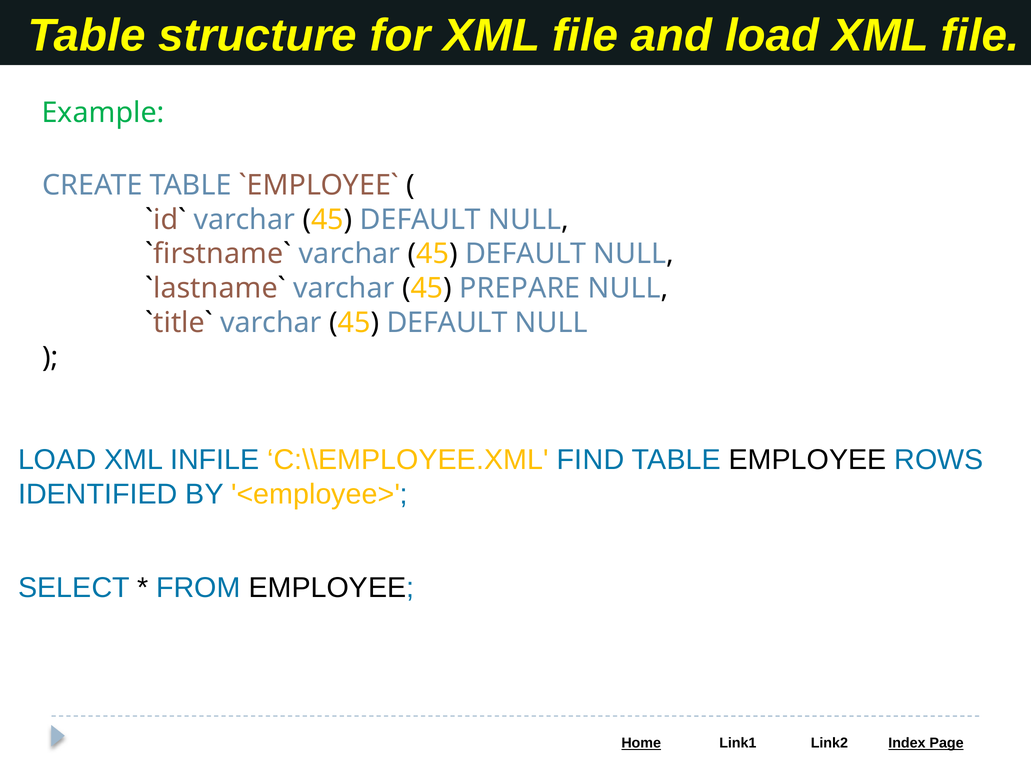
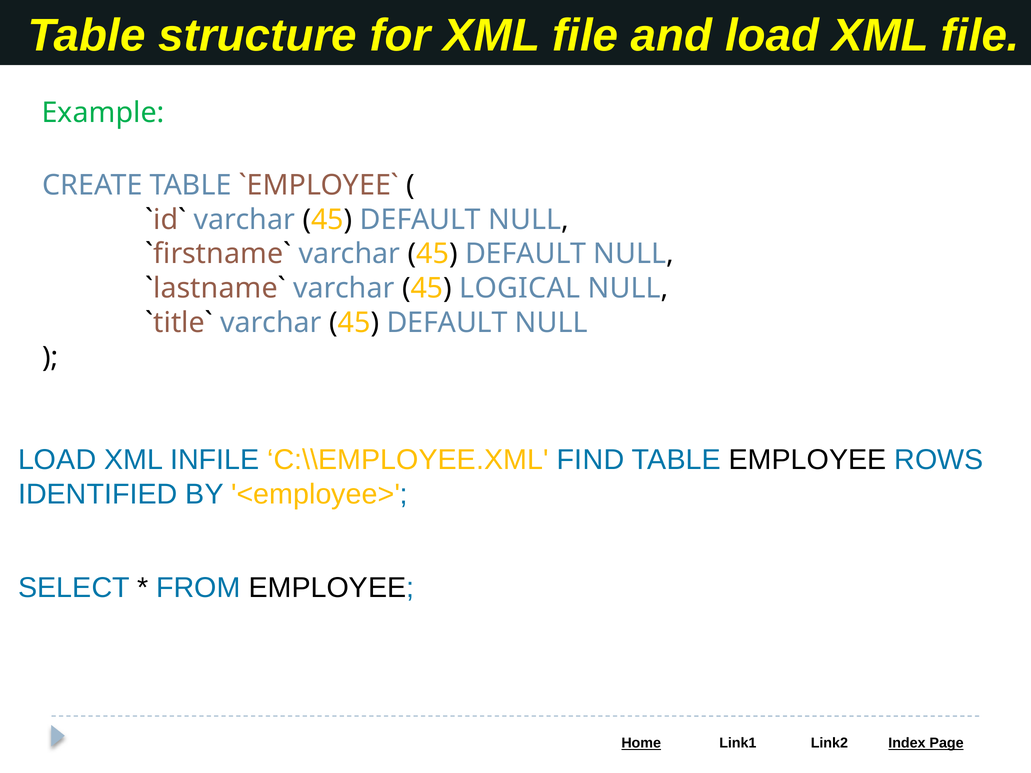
PREPARE: PREPARE -> LOGICAL (520, 288)
